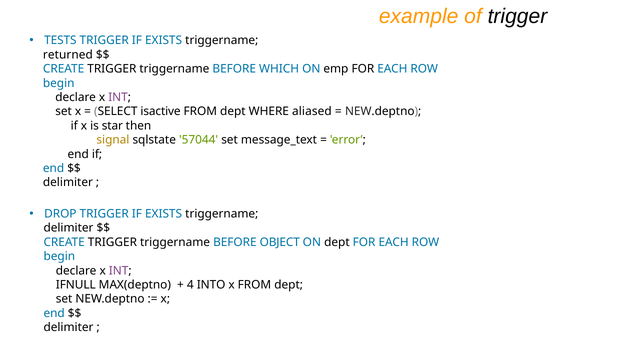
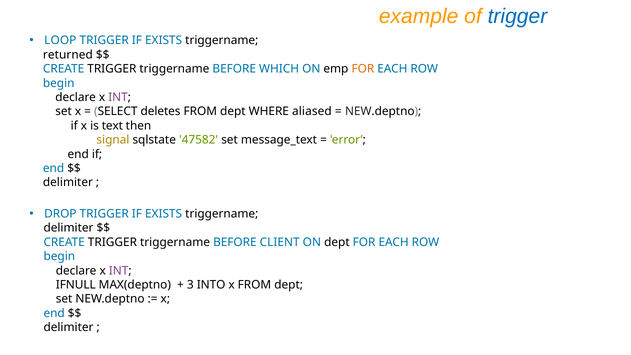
trigger colour: black -> blue (517, 16)
TESTS: TESTS -> LOOP (60, 40)
FOR colour: black -> orange (363, 69)
isactive: isactive -> deletes (161, 111)
star: star -> text (112, 126)
57044: 57044 -> 47582 (199, 140)
OBJECT: OBJECT -> CLIENT (280, 242)
4: 4 -> 3 (190, 285)
